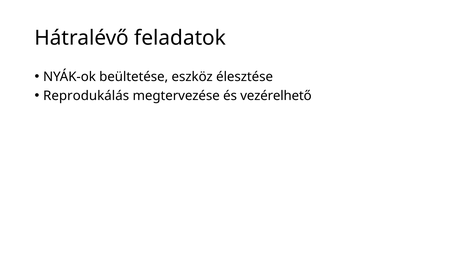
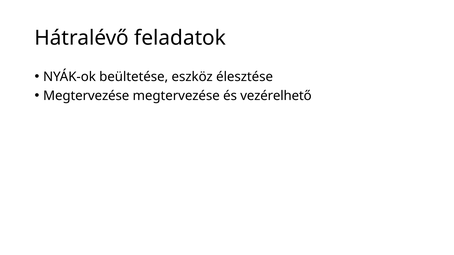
Reprodukálás: Reprodukálás -> Megtervezése (86, 96)
